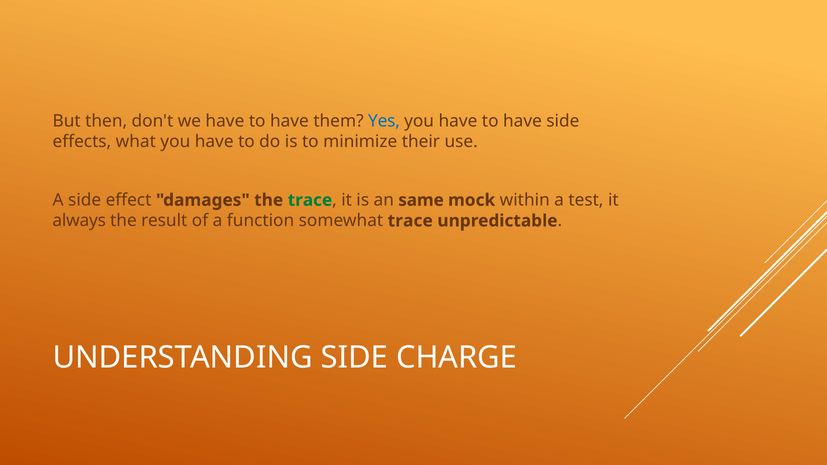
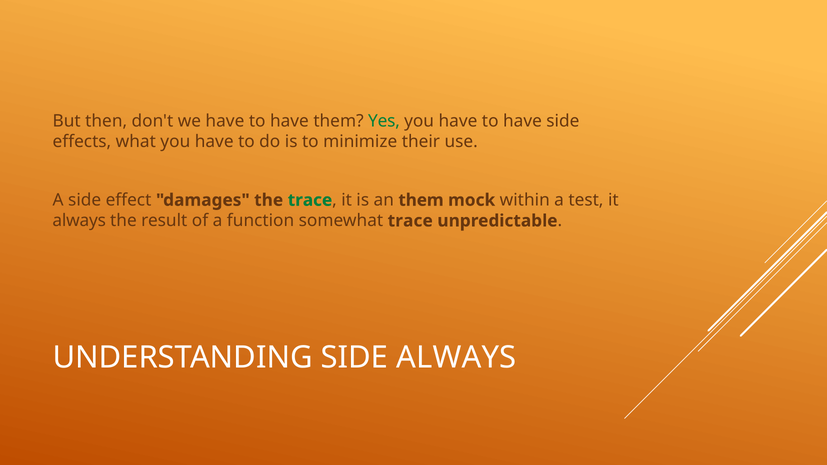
Yes colour: blue -> green (384, 121)
an same: same -> them (421, 200)
SIDE CHARGE: CHARGE -> ALWAYS (456, 358)
